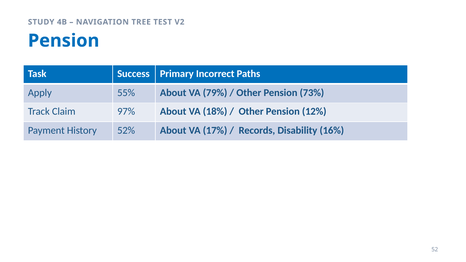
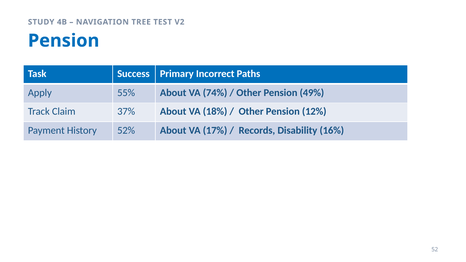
79%: 79% -> 74% (215, 93)
73%: 73% -> 49% (312, 93)
97%: 97% -> 37% (126, 112)
